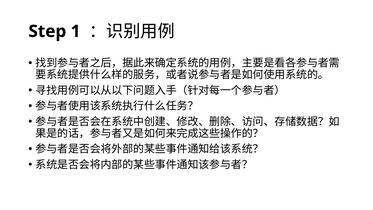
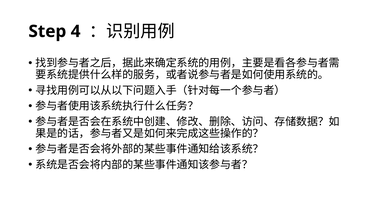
1: 1 -> 4 (76, 31)
